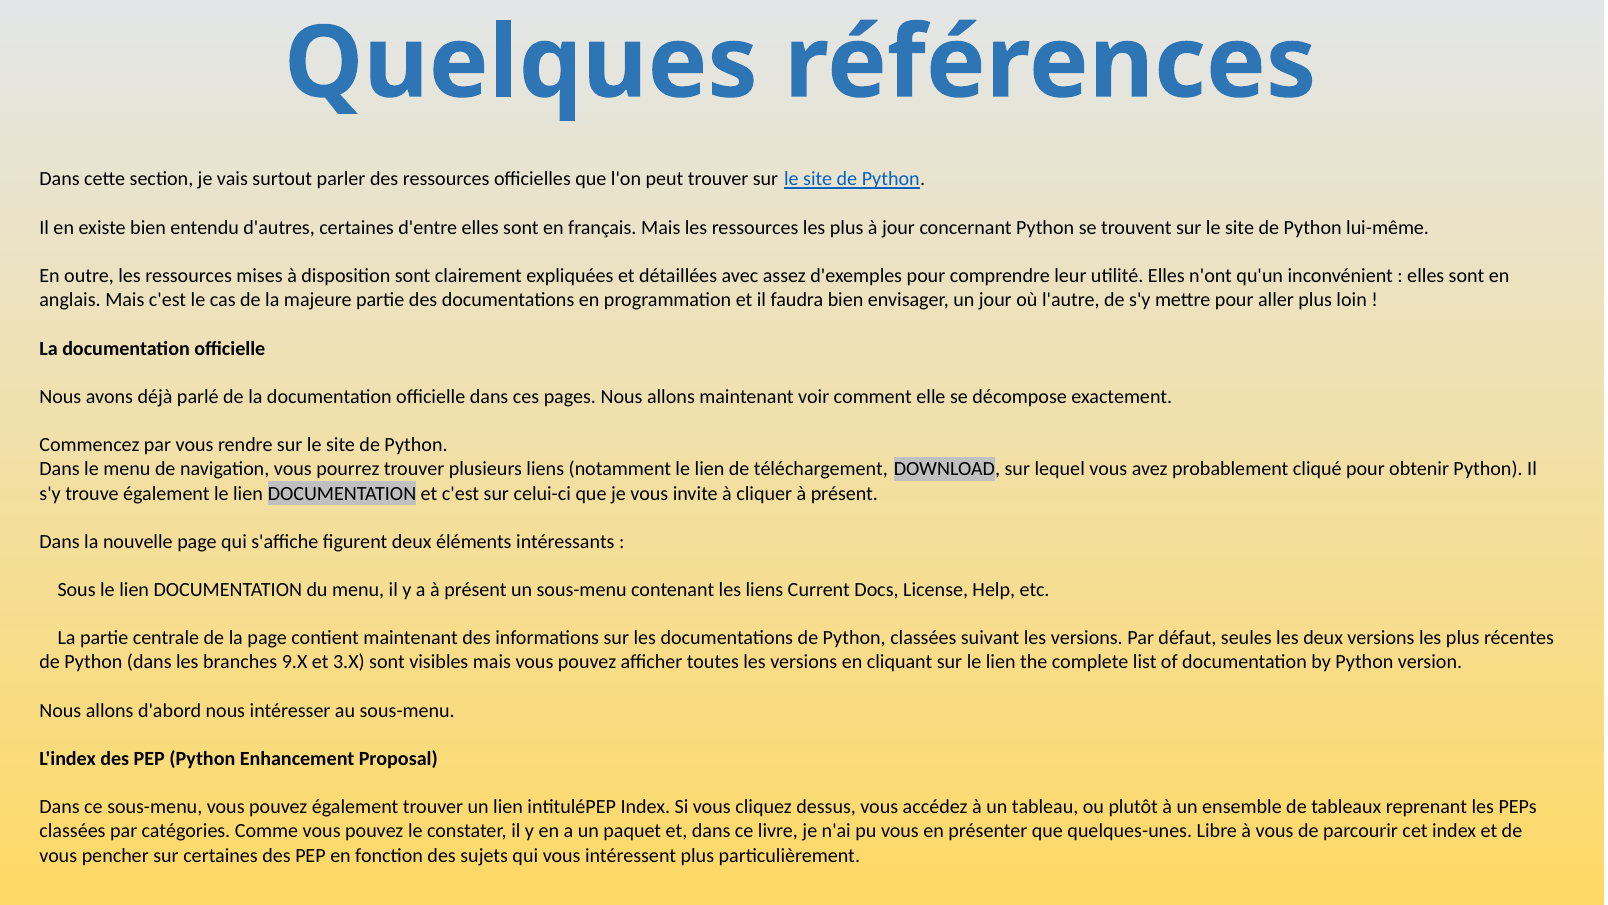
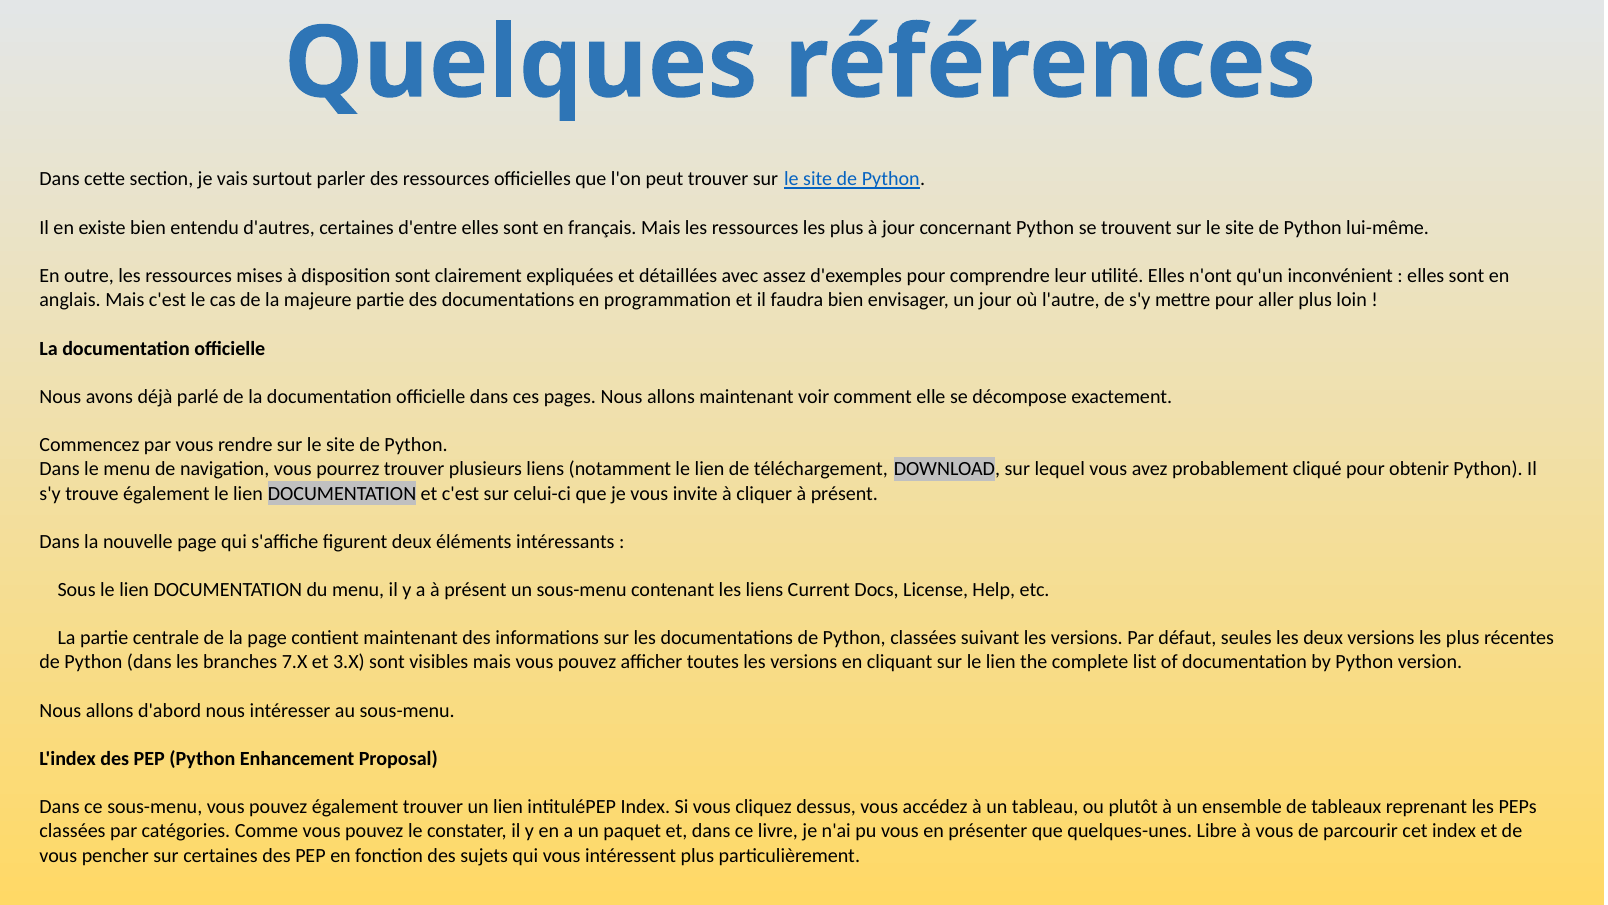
9.X: 9.X -> 7.X (295, 662)
